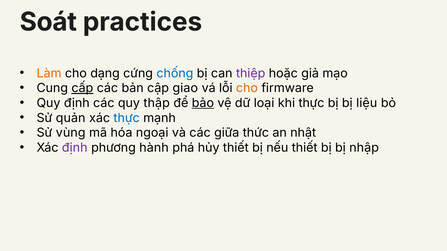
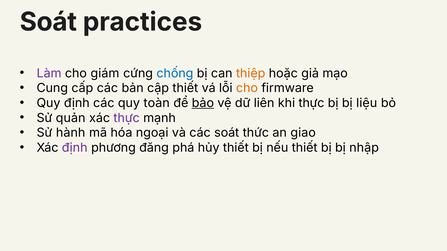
Làm colour: orange -> purple (49, 73)
dạng: dạng -> giám (105, 73)
thiệp colour: purple -> orange (251, 73)
cấp underline: present -> none (82, 88)
cập giao: giao -> thiết (185, 88)
thập: thập -> toàn (157, 103)
loại: loại -> liên (264, 103)
thực colour: blue -> purple (127, 118)
vùng: vùng -> hành (71, 133)
các giữa: giữa -> soát (227, 133)
nhật: nhật -> giao (303, 133)
hành: hành -> đăng (154, 148)
